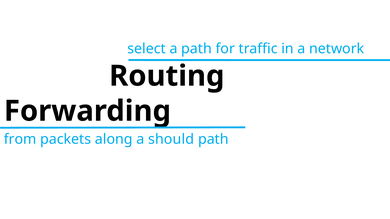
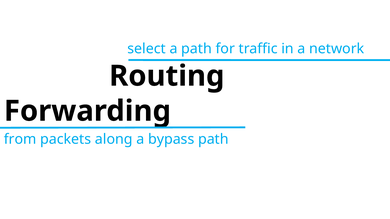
should: should -> bypass (171, 139)
